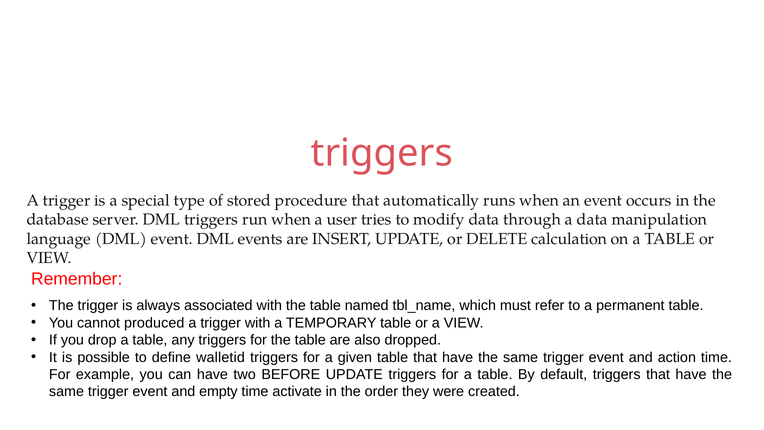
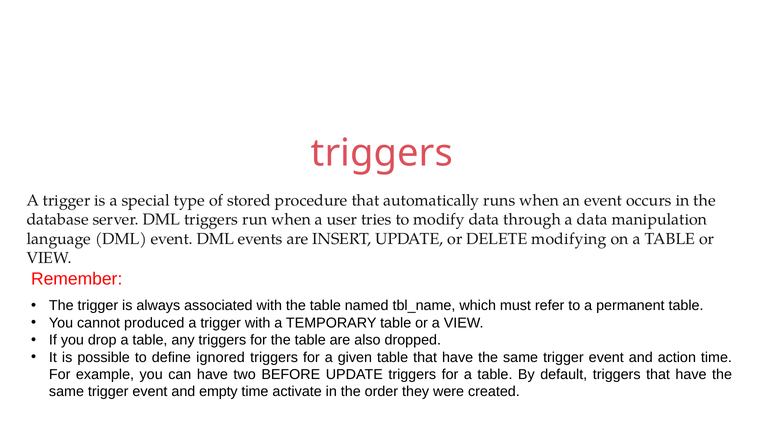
calculation: calculation -> modifying (569, 239)
walletid: walletid -> ignored (221, 357)
